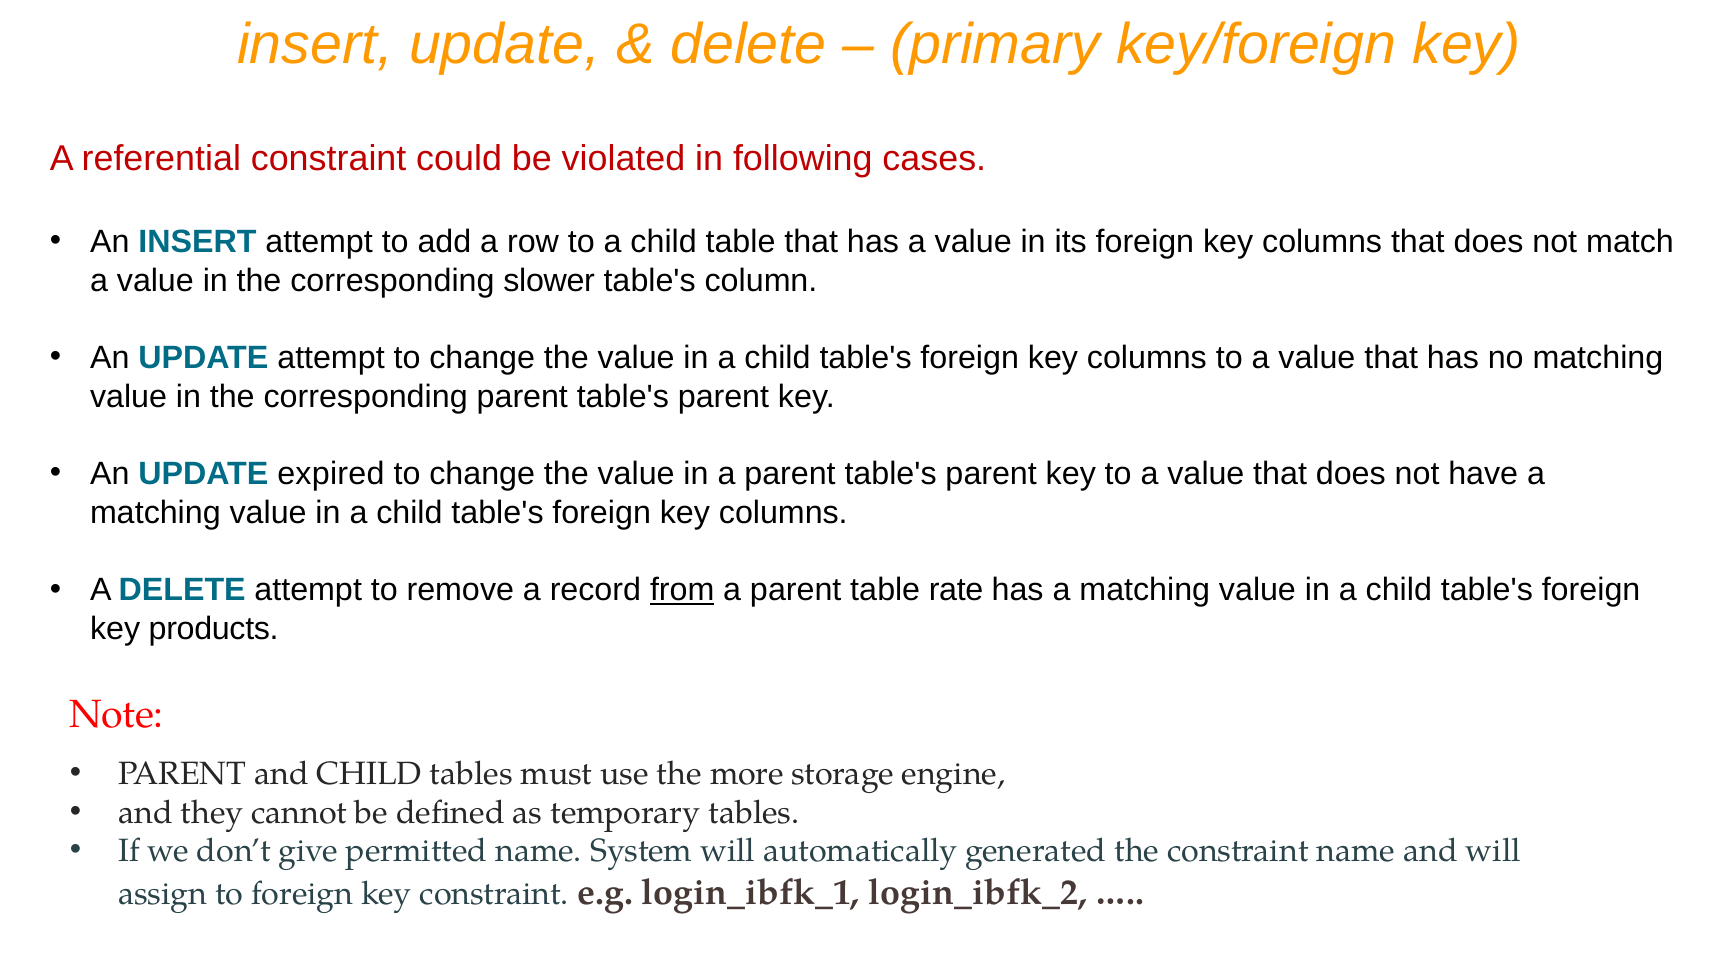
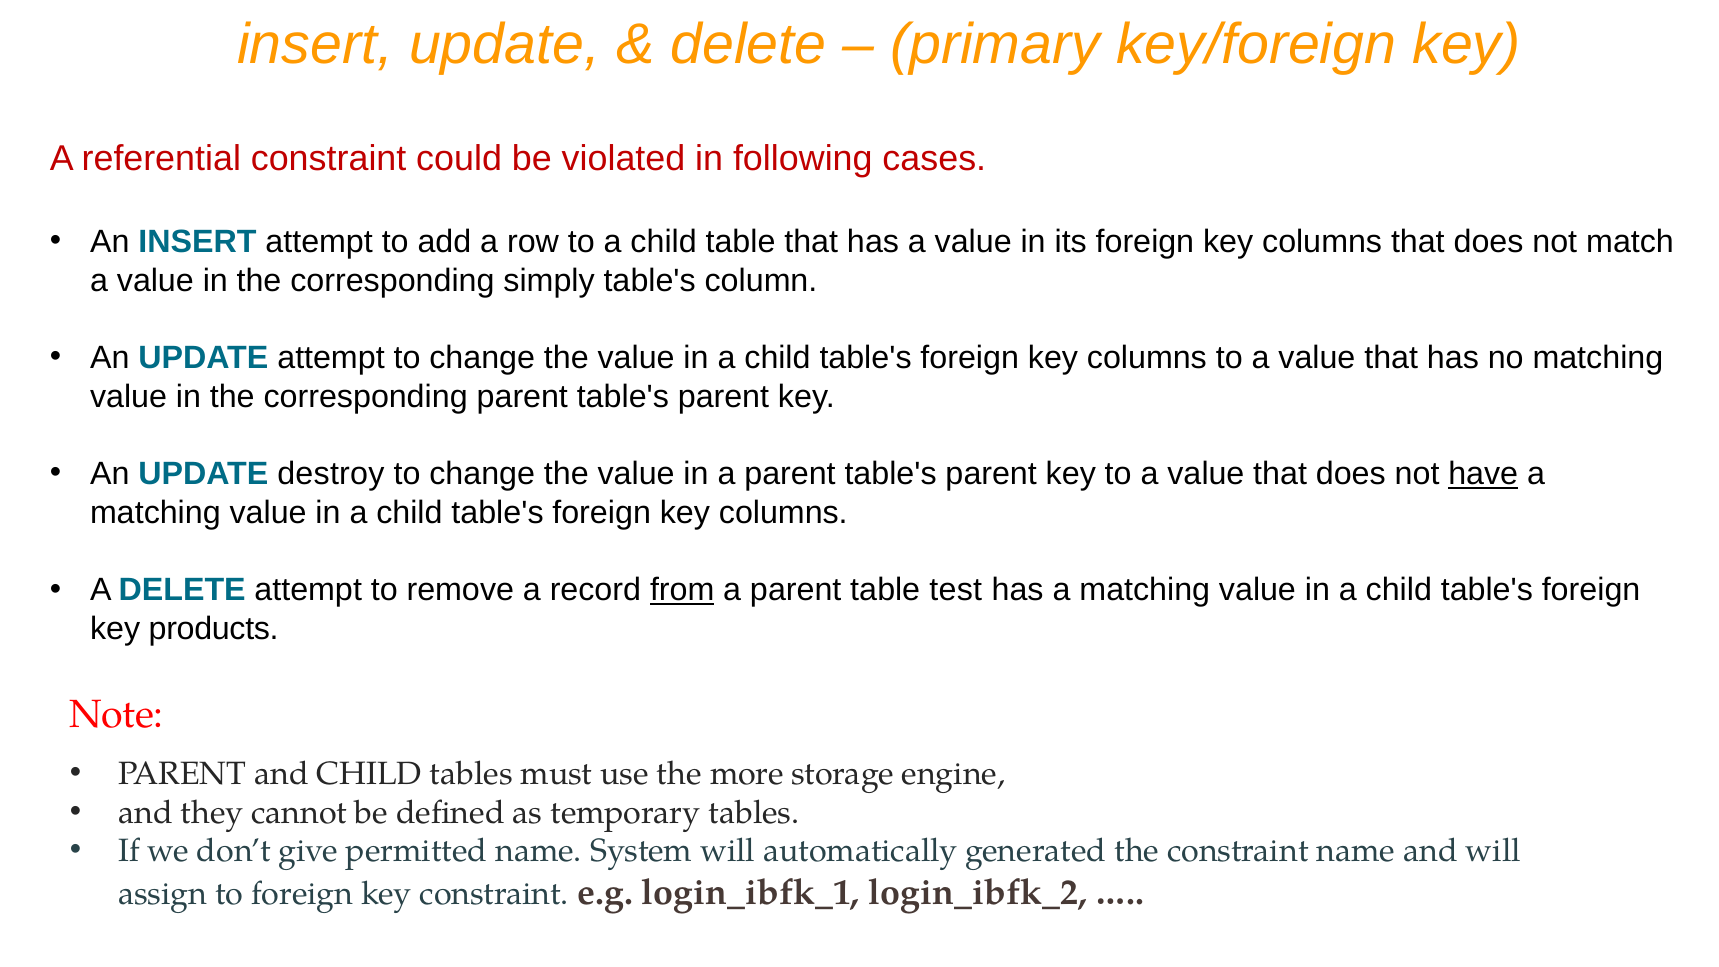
slower: slower -> simply (549, 281)
expired: expired -> destroy (331, 474)
have underline: none -> present (1483, 474)
rate: rate -> test (956, 590)
